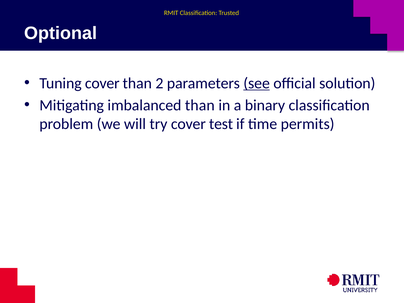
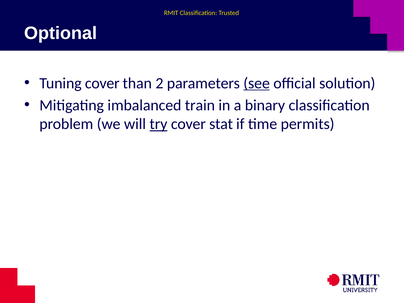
imbalanced than: than -> train (200, 105)
try underline: none -> present (158, 124)
test: test -> stat (221, 124)
